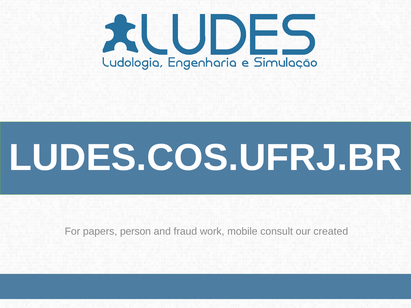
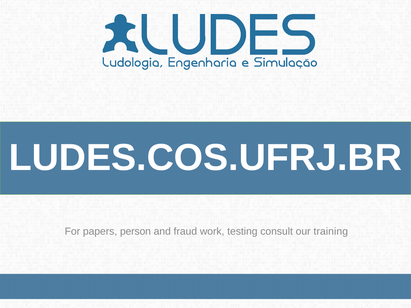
mobile: mobile -> testing (242, 232)
created: created -> training (331, 232)
